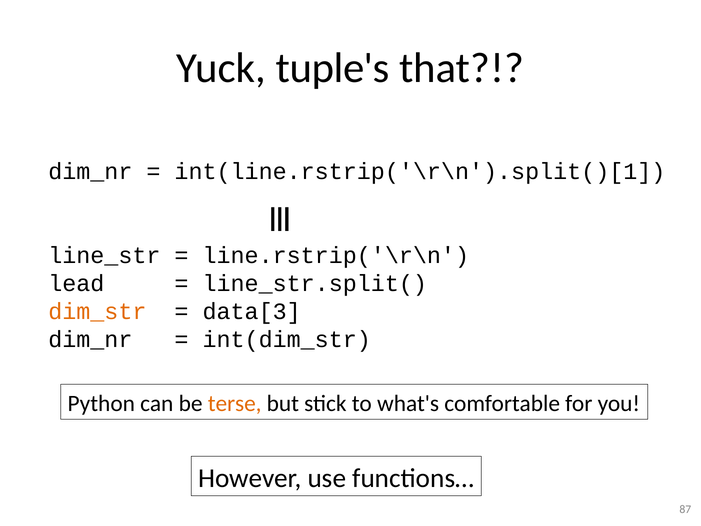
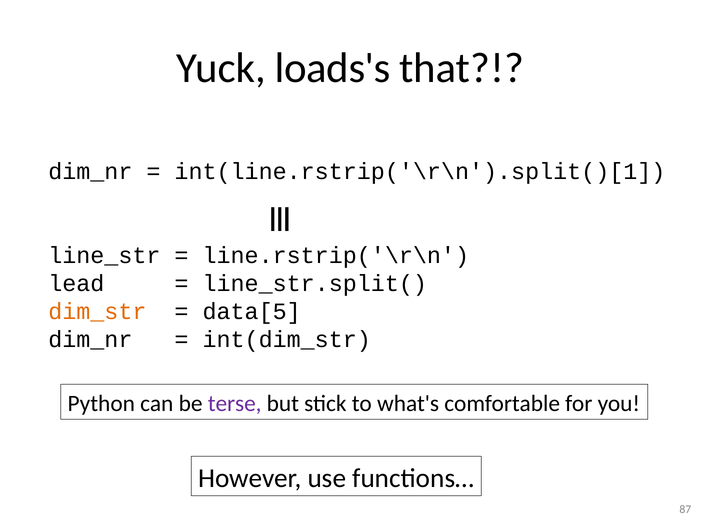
tuple's: tuple's -> loads's (333, 68)
data[3: data[3 -> data[5 (252, 312)
terse colour: orange -> purple (235, 403)
